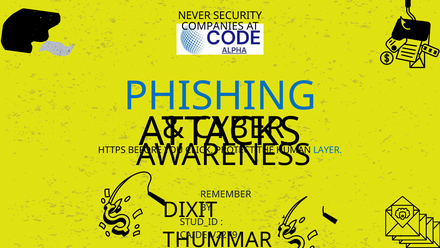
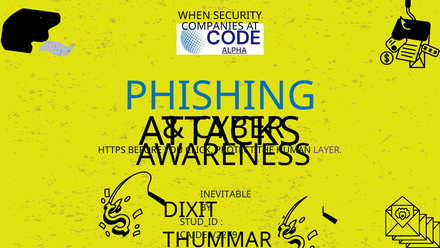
NEVER: NEVER -> WHEN (194, 16)
LAYER colour: blue -> purple (328, 150)
REMEMBER: REMEMBER -> INEVITABLE (226, 194)
